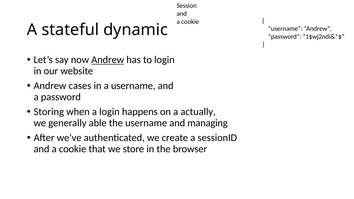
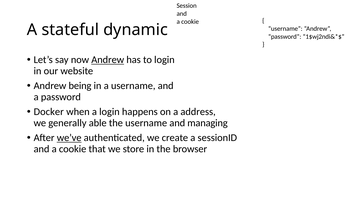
cases: cases -> being (80, 86)
Storing: Storing -> Docker (49, 112)
actually: actually -> address (198, 112)
we’ve underline: none -> present (69, 138)
